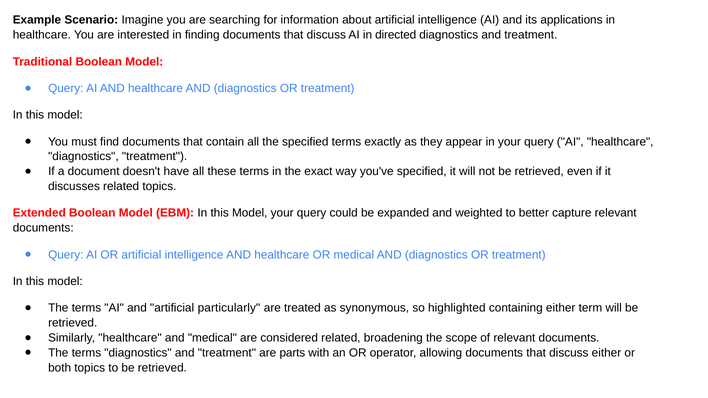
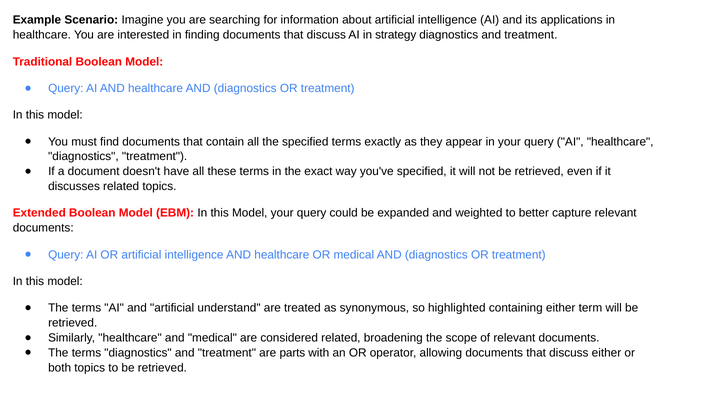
directed: directed -> strategy (396, 35)
particularly: particularly -> understand (229, 308)
